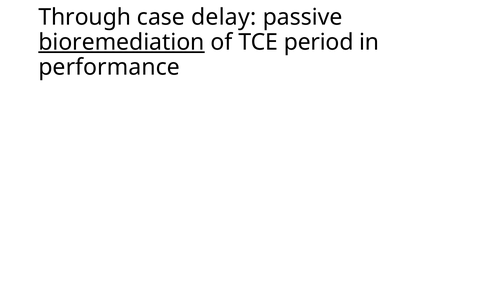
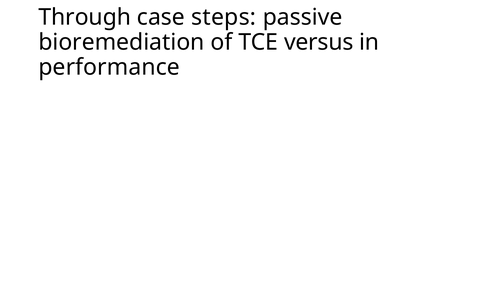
delay: delay -> steps (224, 17)
bioremediation underline: present -> none (121, 42)
period: period -> versus (319, 42)
